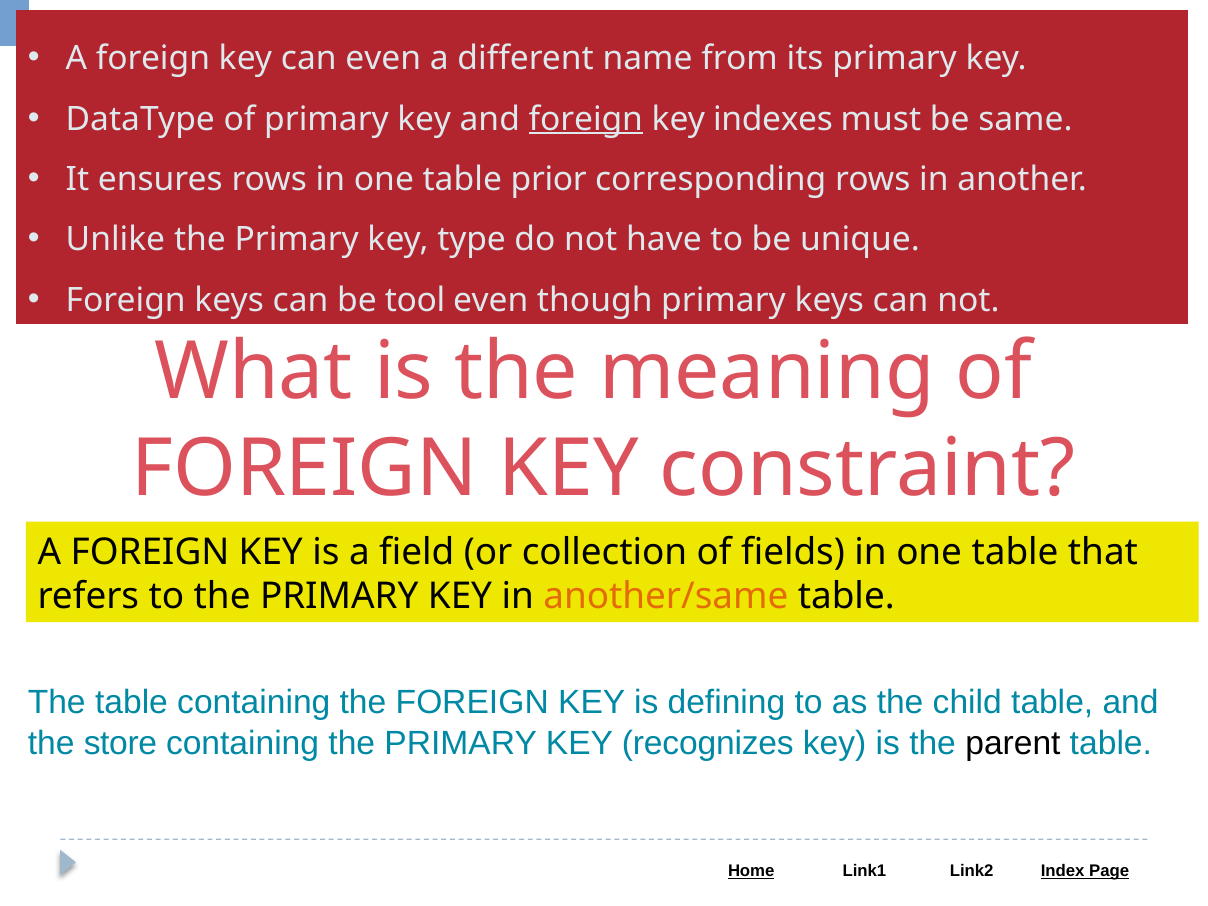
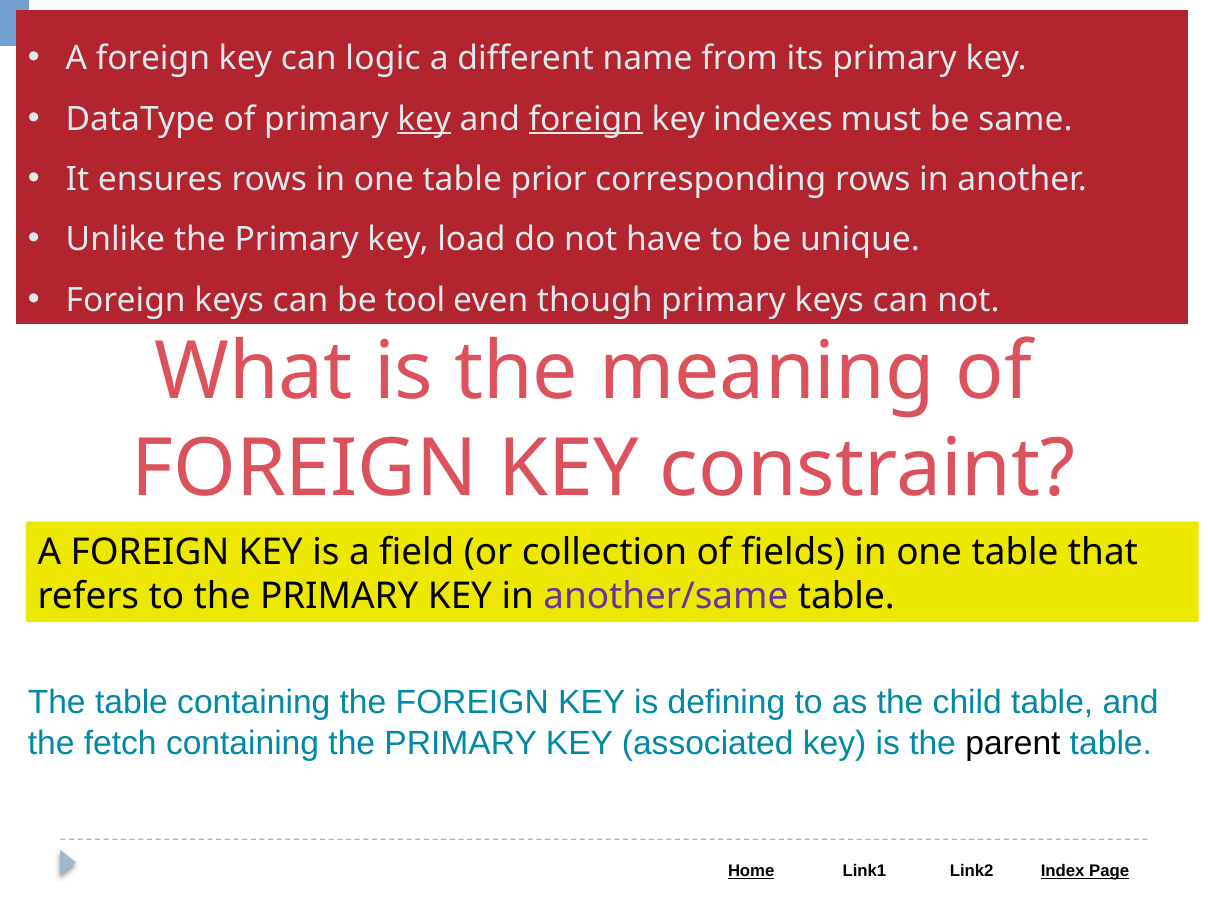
can even: even -> logic (383, 59)
key underline: none -> present (424, 119)
type: type -> load (471, 240)
another/same colour: orange -> purple (666, 597)
store: store -> fetch (120, 743)
recognizes: recognizes -> associated (708, 743)
